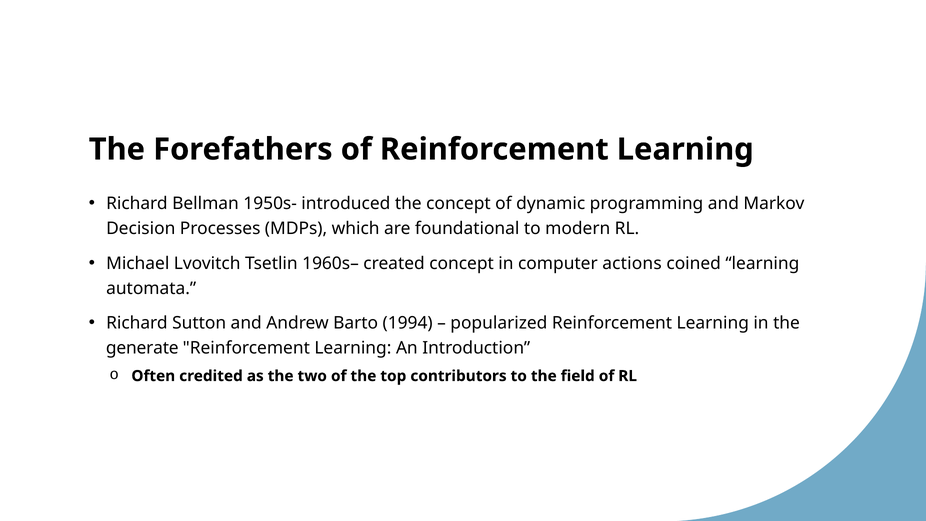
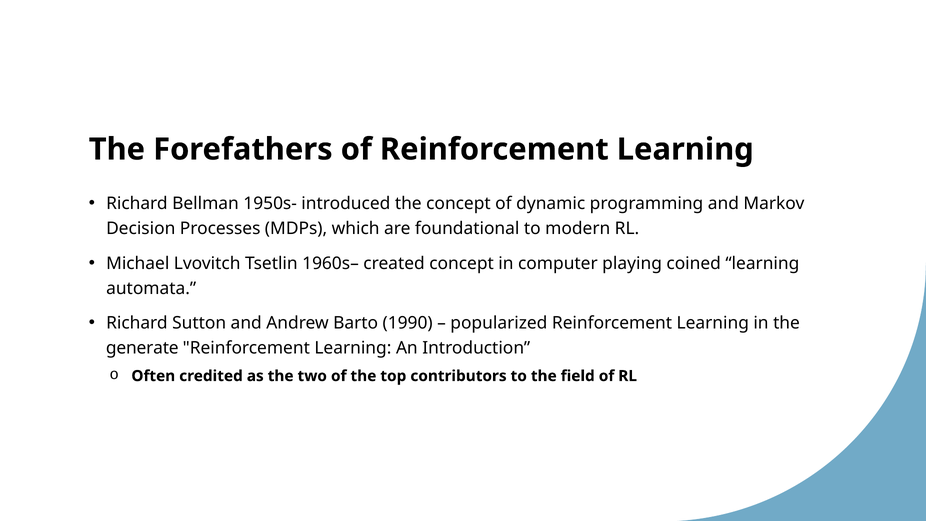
actions: actions -> playing (632, 263)
1994: 1994 -> 1990 (408, 323)
